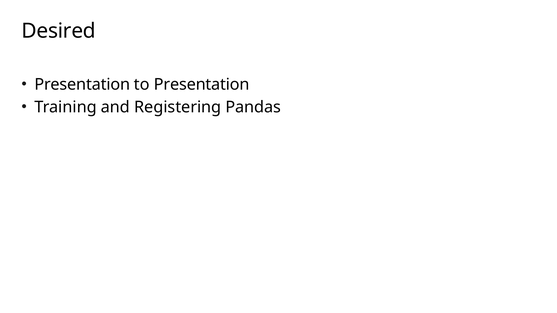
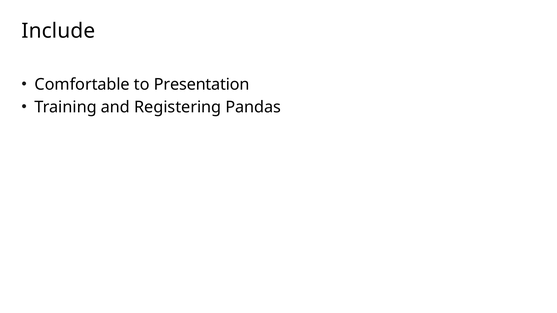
Desired: Desired -> Include (58, 31)
Presentation: Presentation -> Comfortable (82, 85)
